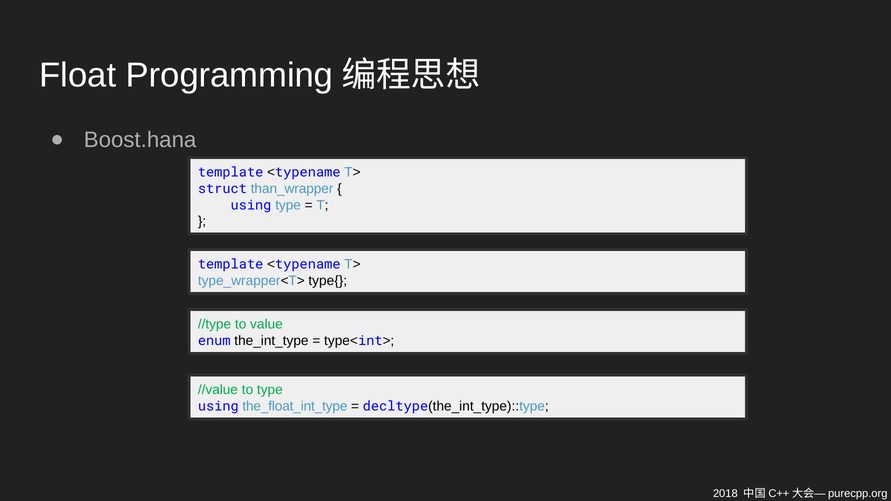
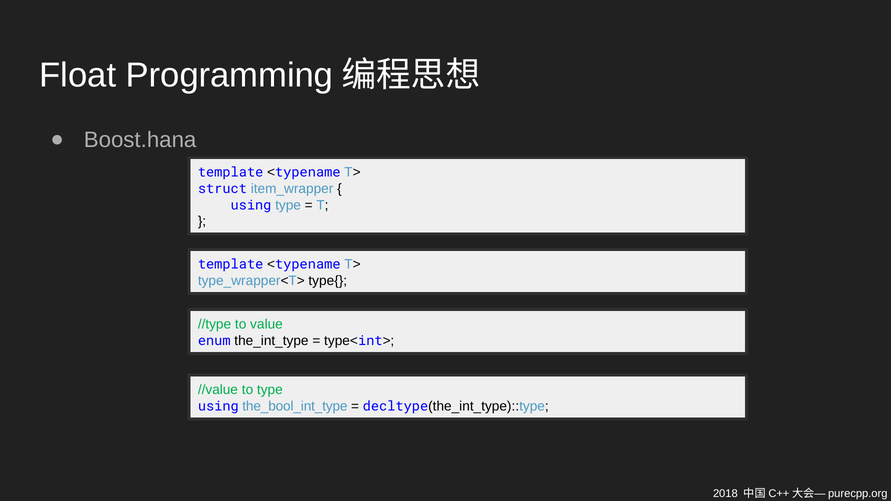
than_wrapper: than_wrapper -> item_wrapper (292, 189)
the_float_int_type: the_float_int_type -> the_bool_int_type (295, 406)
